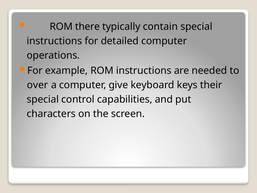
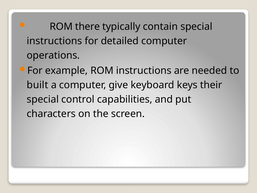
over: over -> built (38, 85)
